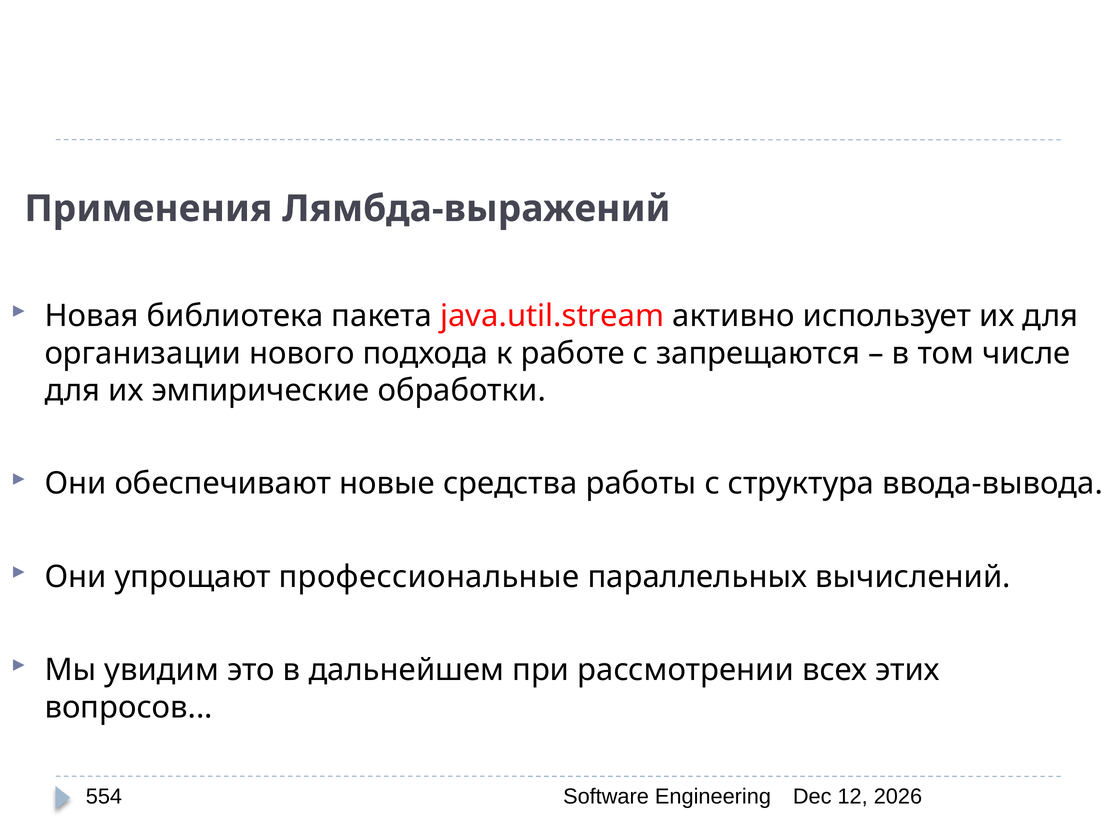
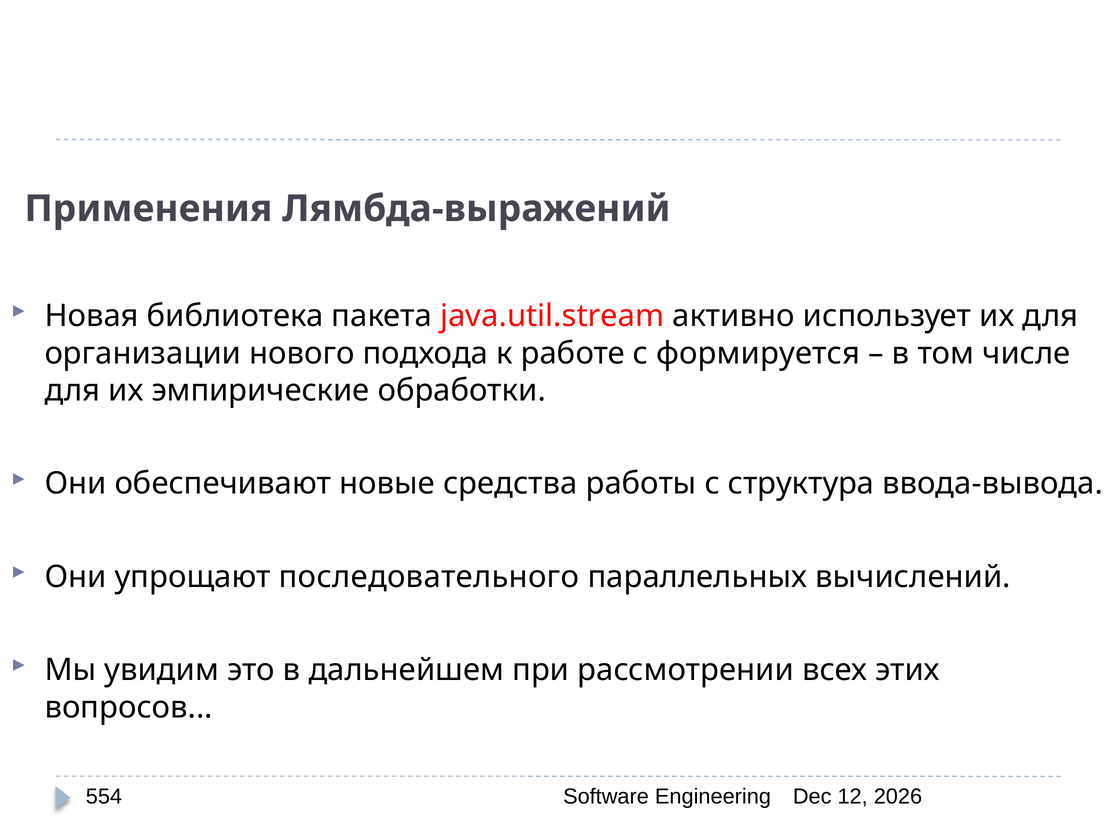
запрещаются: запрещаются -> формируется (758, 353)
профессиональные: профессиональные -> последовательного (429, 577)
